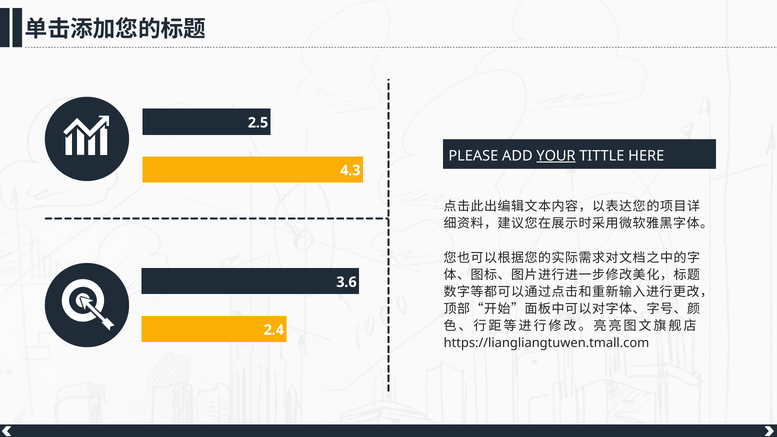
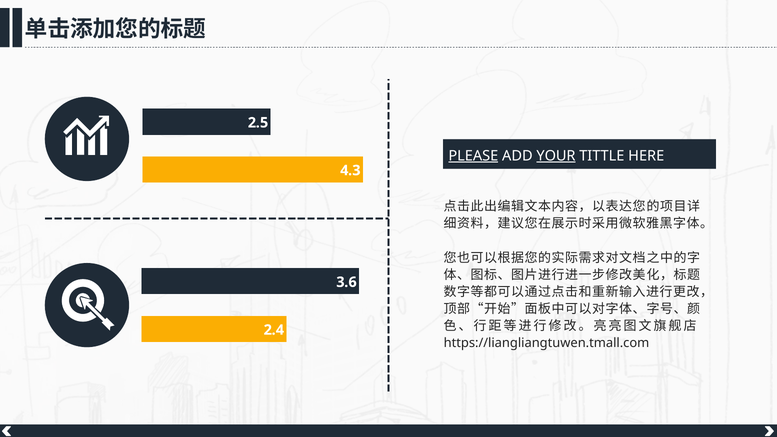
PLEASE underline: none -> present (473, 156)
